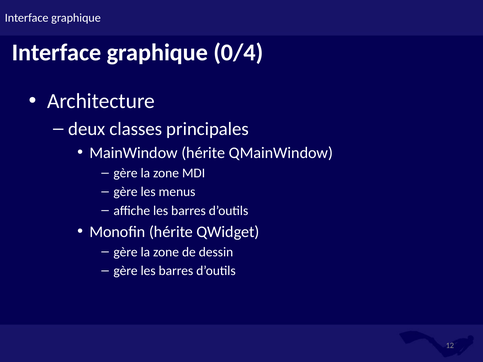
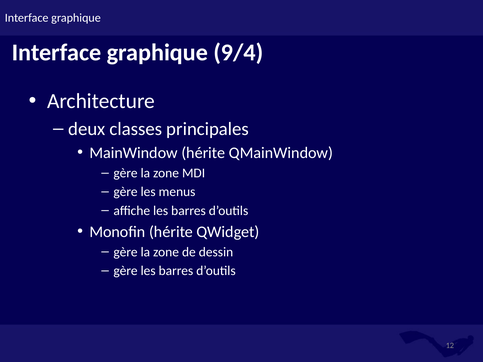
0/4: 0/4 -> 9/4 (238, 53)
